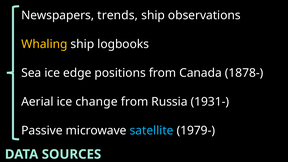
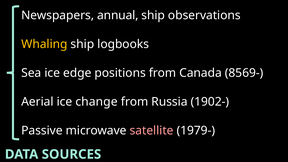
trends: trends -> annual (118, 15)
1878-: 1878- -> 8569- (244, 73)
1931-: 1931- -> 1902- (210, 102)
satellite colour: light blue -> pink (152, 131)
